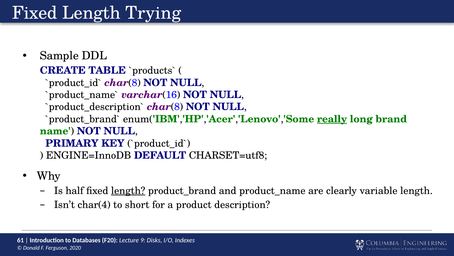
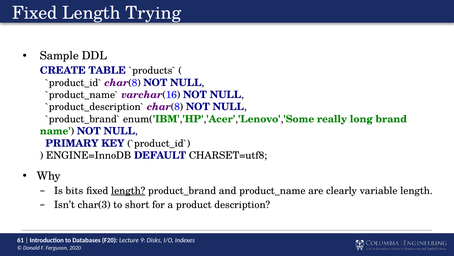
really underline: present -> none (332, 119)
half: half -> bits (74, 190)
char(4: char(4 -> char(3 (94, 204)
